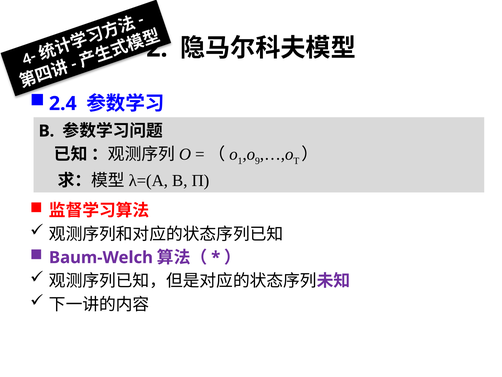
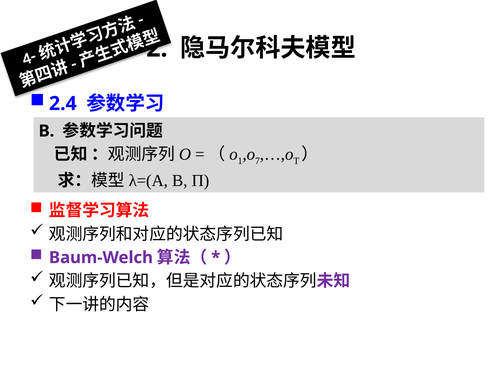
9: 9 -> 7 (257, 161)
